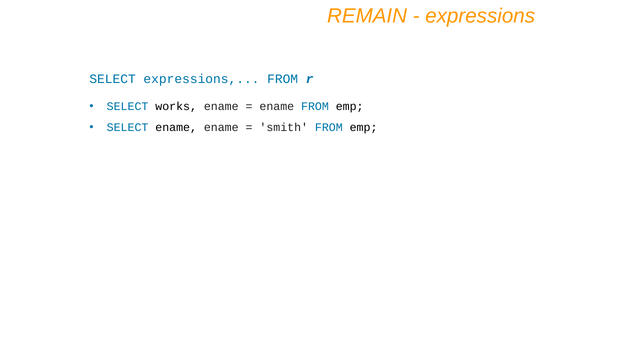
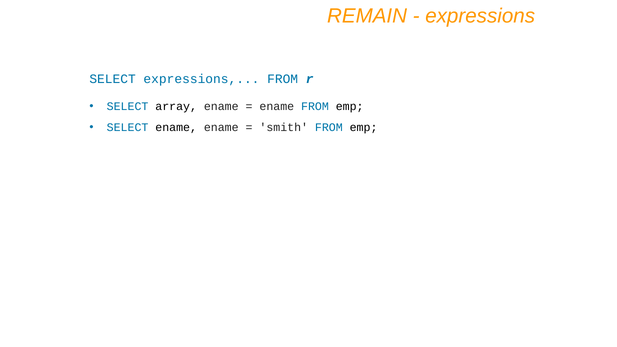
works: works -> array (176, 107)
